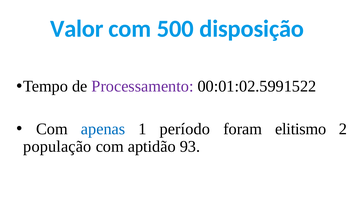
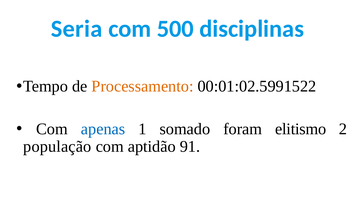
Valor: Valor -> Seria (77, 29)
disposição: disposição -> disciplinas (252, 29)
Processamento colour: purple -> orange (142, 86)
período: período -> somado (185, 129)
93: 93 -> 91 (190, 146)
